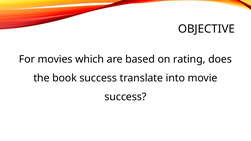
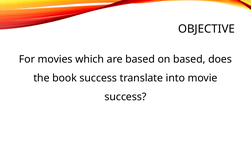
on rating: rating -> based (189, 59)
